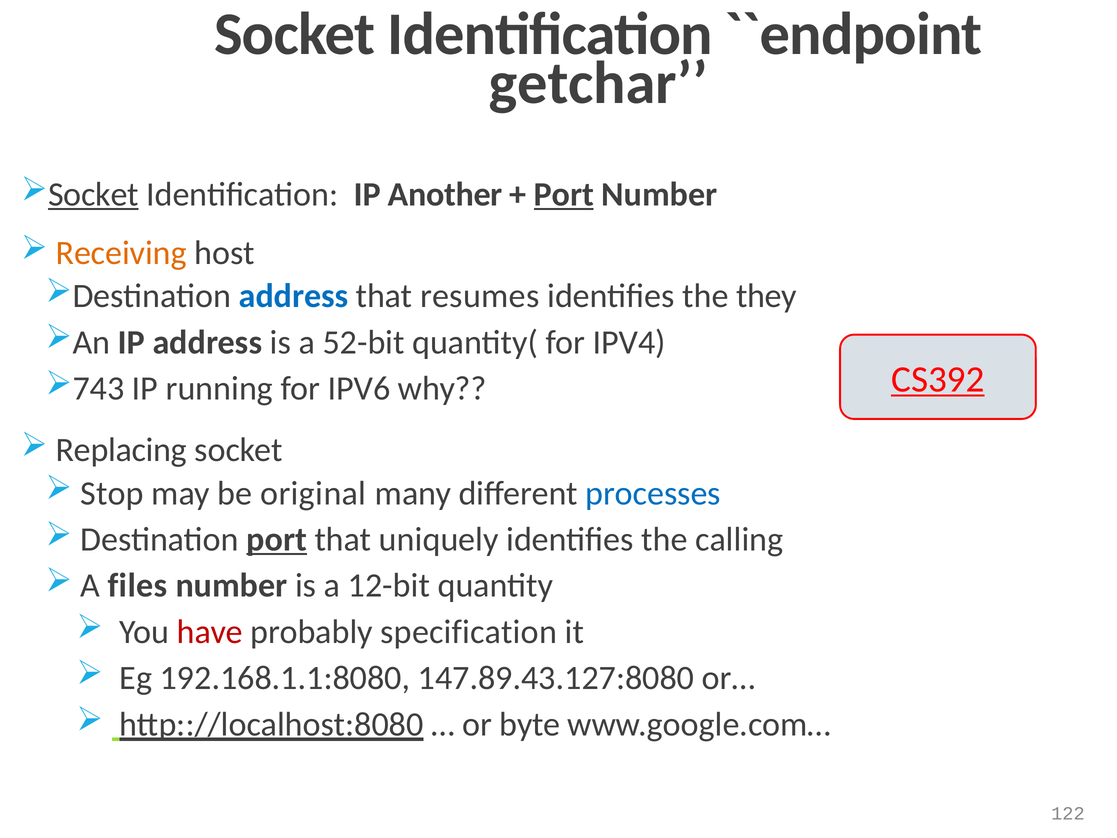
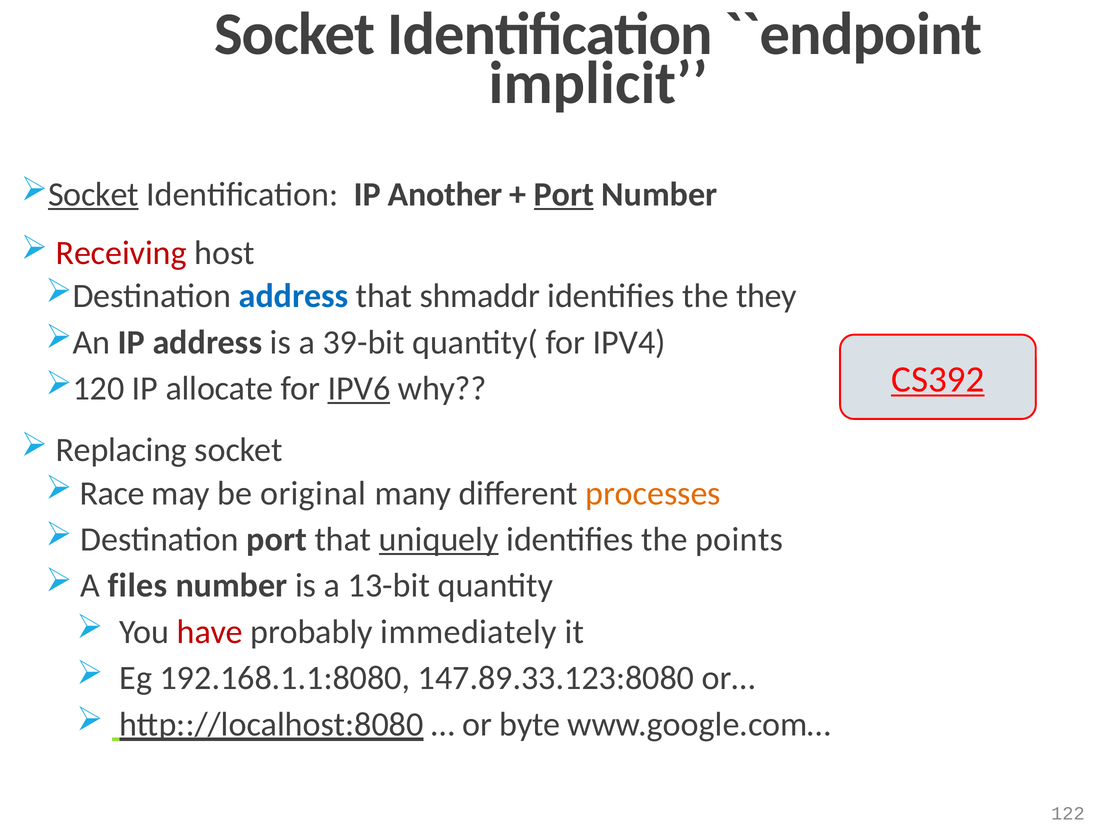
getchar: getchar -> implicit (598, 83)
Receiving colour: orange -> red (121, 253)
resumes: resumes -> shmaddr (480, 296)
52-bit: 52-bit -> 39-bit (364, 342)
743: 743 -> 120 (98, 388)
running: running -> allocate (219, 388)
IPV6 underline: none -> present (359, 388)
Stop: Stop -> Race (112, 493)
processes colour: blue -> orange (653, 493)
port underline: present -> none (277, 539)
uniquely underline: none -> present (439, 539)
calling: calling -> points (739, 539)
12-bit: 12-bit -> 13-bit (389, 585)
specification: specification -> immediately (469, 632)
147.89.43.127:8080: 147.89.43.127:8080 -> 147.89.33.123:8080 (556, 678)
